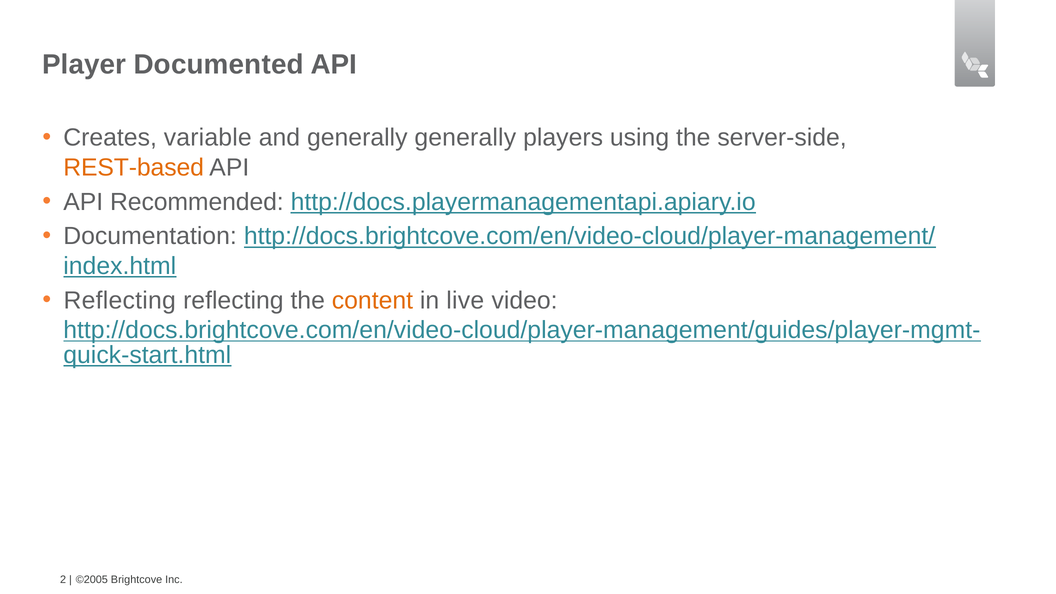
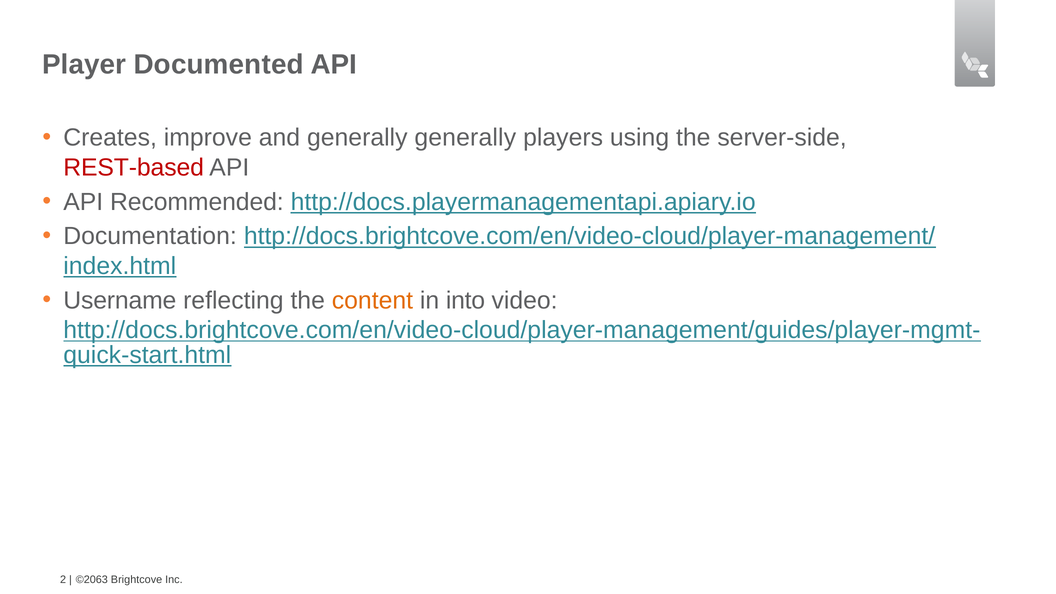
variable: variable -> improve (208, 138)
REST-based colour: orange -> red (134, 168)
Reflecting: Reflecting -> Username (120, 300)
live: live -> into (465, 300)
©2005: ©2005 -> ©2063 (92, 580)
